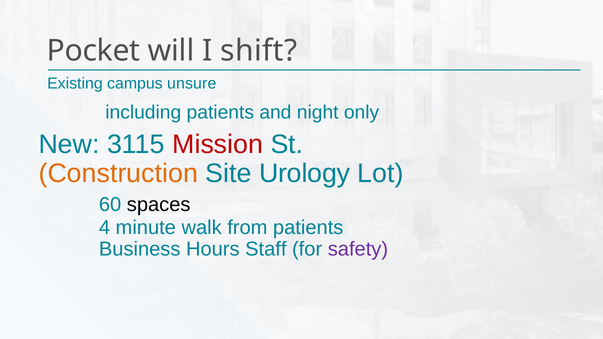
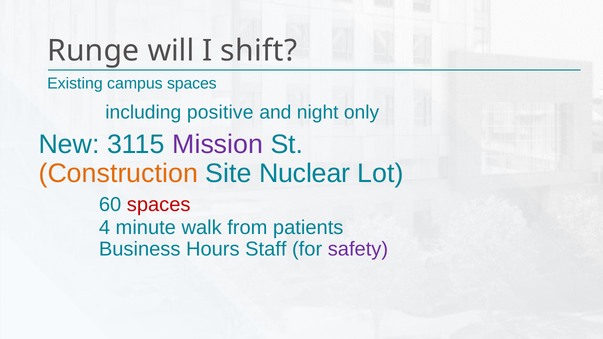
Pocket: Pocket -> Runge (93, 51)
campus unsure: unsure -> spaces (192, 83)
including patients: patients -> positive (220, 112)
Mission colour: red -> purple (218, 144)
Urology: Urology -> Nuclear (305, 173)
spaces colour: black -> red (159, 205)
